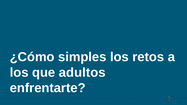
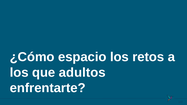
simples: simples -> espacio (82, 57)
